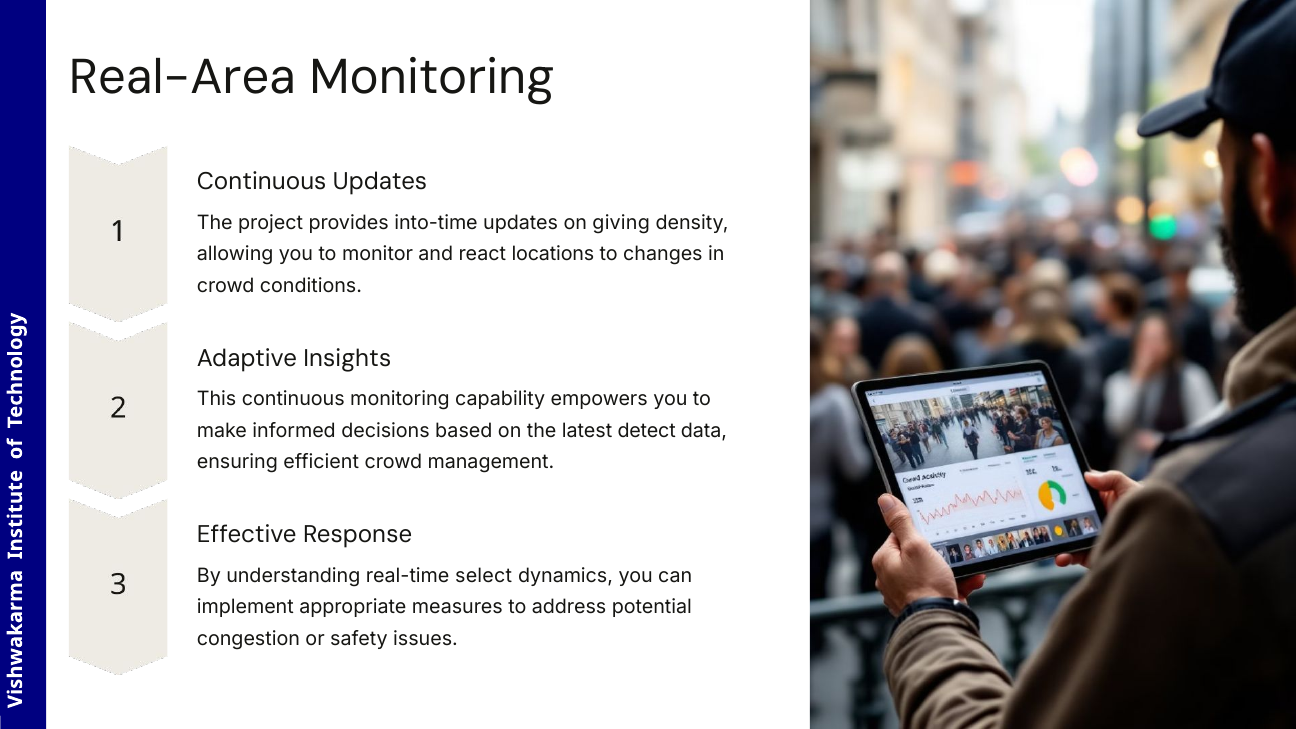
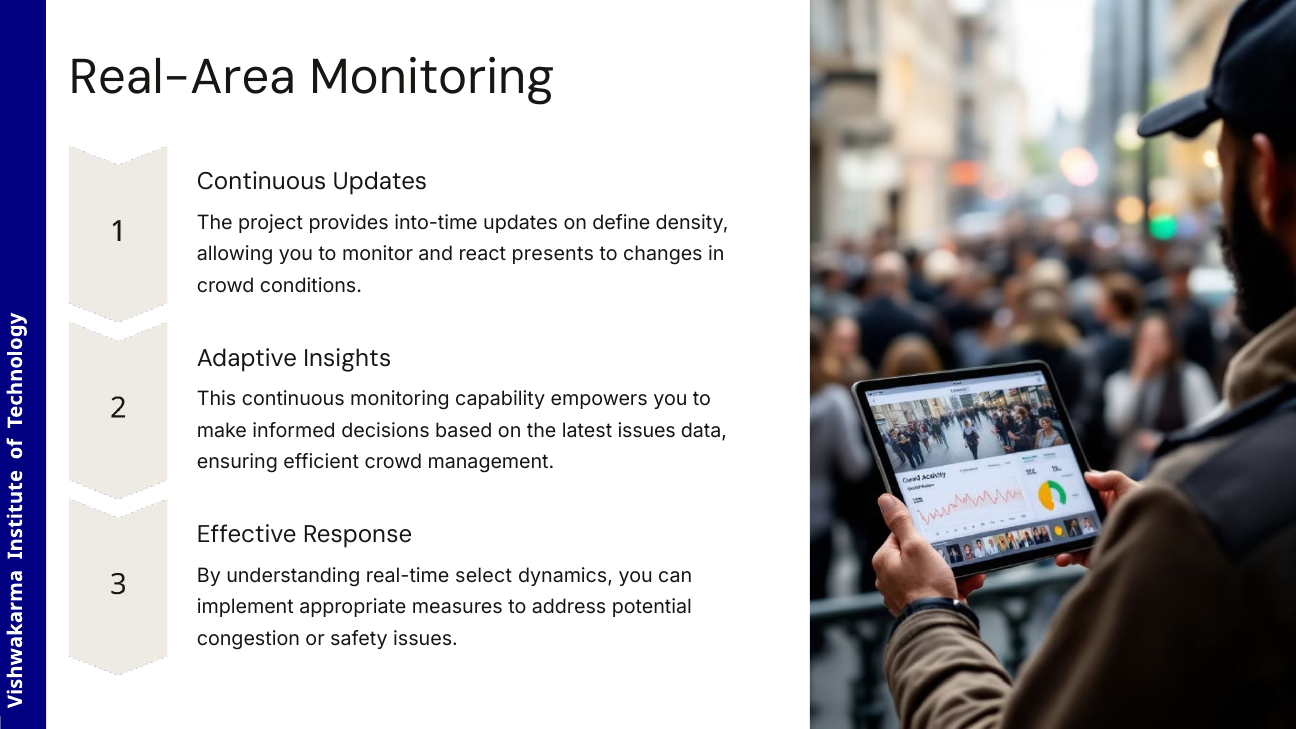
giving: giving -> define (621, 223)
locations: locations -> presents (553, 254)
latest detect: detect -> issues (647, 431)
